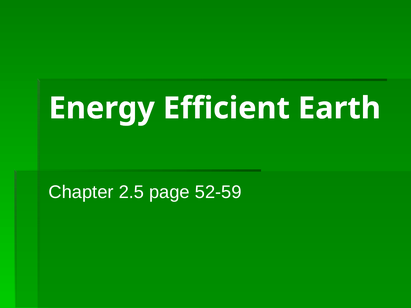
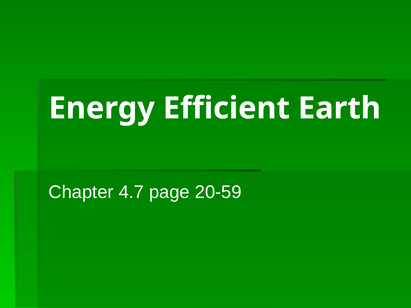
2.5: 2.5 -> 4.7 (131, 192)
52-59: 52-59 -> 20-59 (218, 192)
